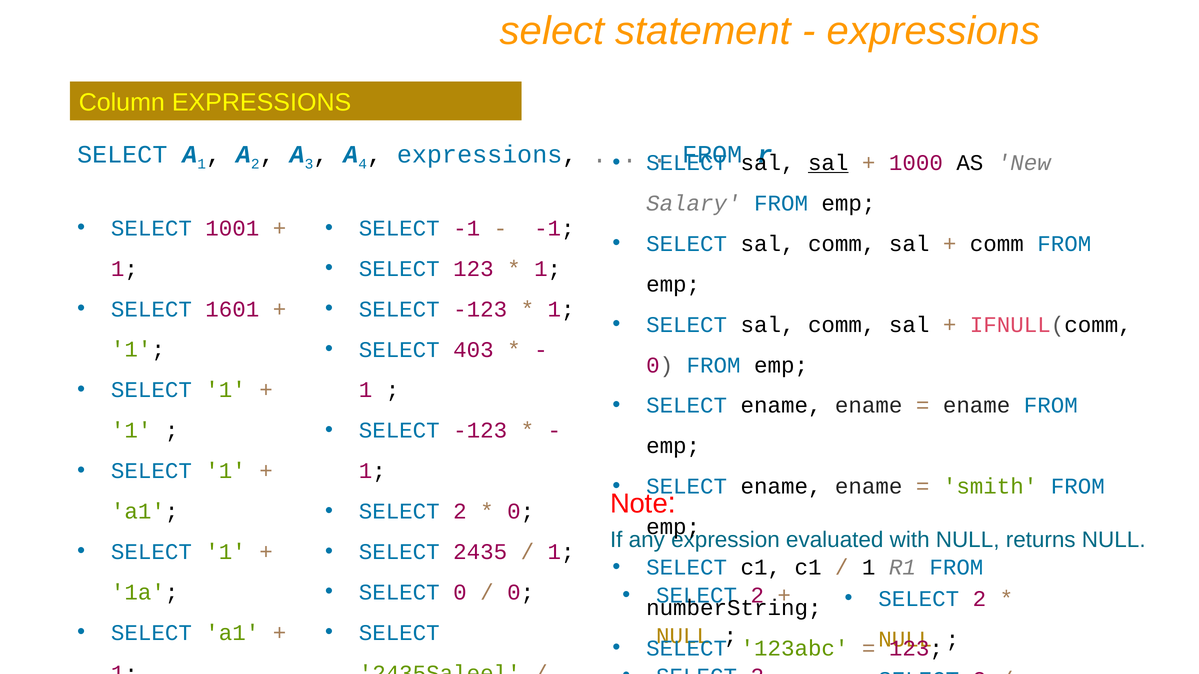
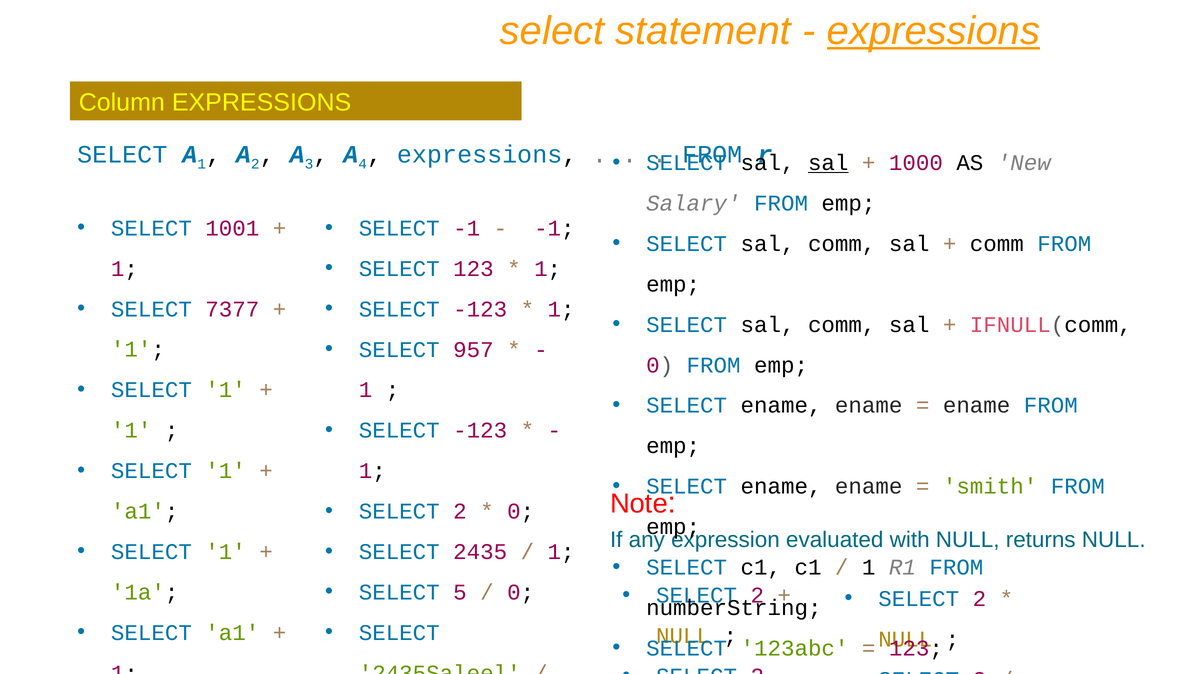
expressions underline: none -> present (933, 31)
1601: 1601 -> 7377 (232, 309)
403: 403 -> 957 (473, 350)
SELECT 0: 0 -> 5 (460, 593)
